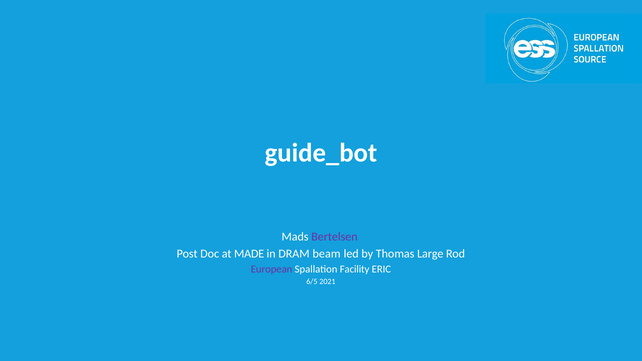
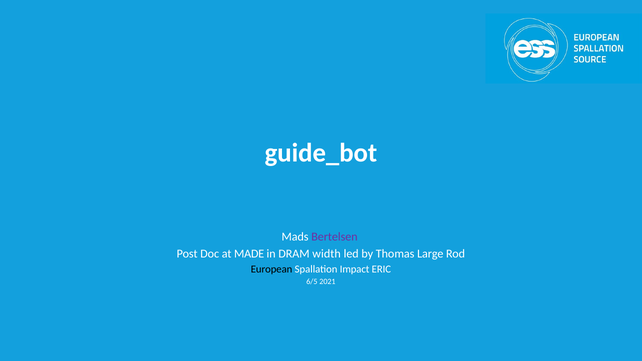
beam: beam -> width (327, 254)
European colour: purple -> black (272, 269)
Facility: Facility -> Impact (355, 269)
